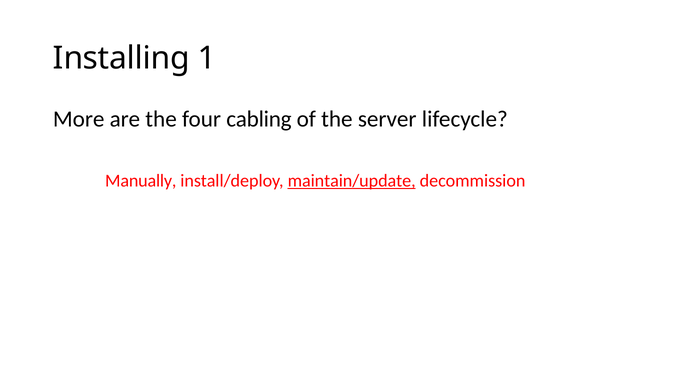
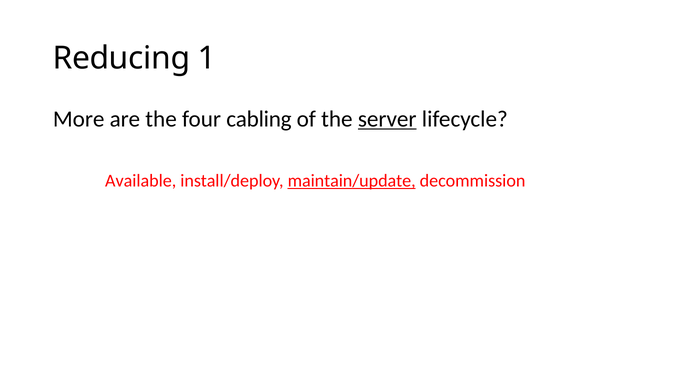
Installing: Installing -> Reducing (121, 58)
server underline: none -> present (387, 119)
Manually: Manually -> Available (141, 181)
